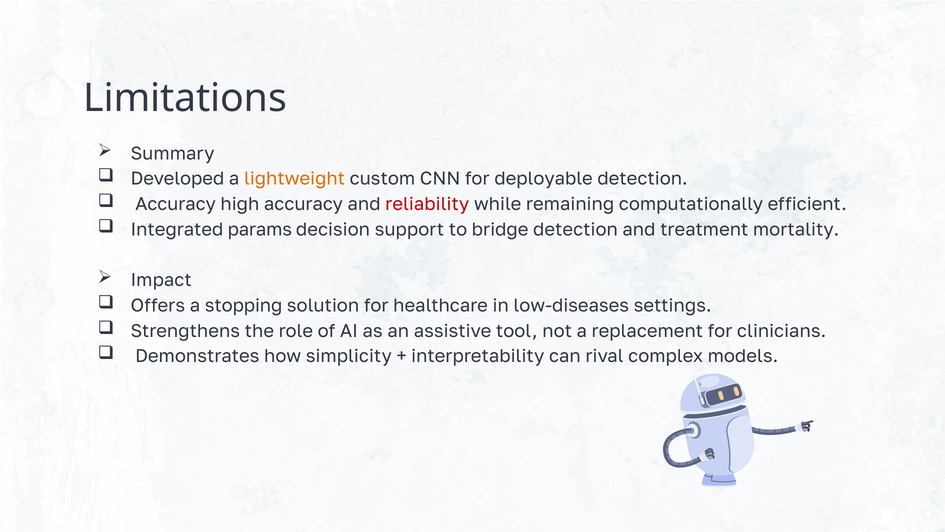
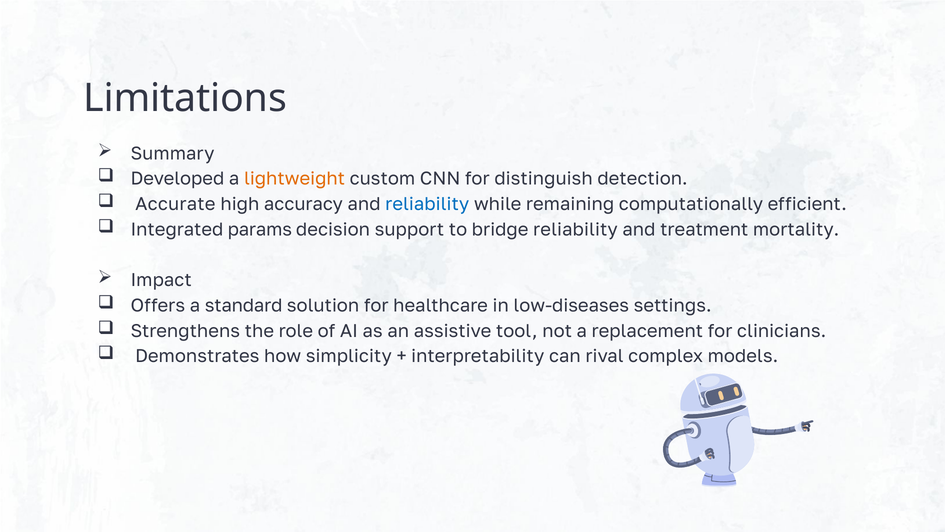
deployable: deployable -> distinguish (544, 179)
Accuracy: Accuracy -> Accurate (175, 204)
reliability colour: red -> blue (427, 204)
bridge detection: detection -> reliability (575, 229)
stopping: stopping -> standard (244, 305)
